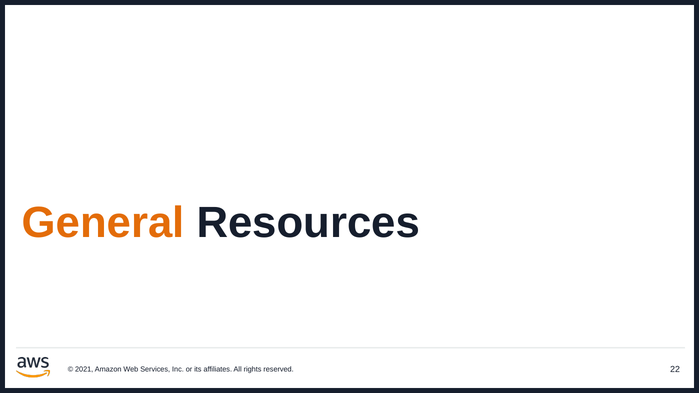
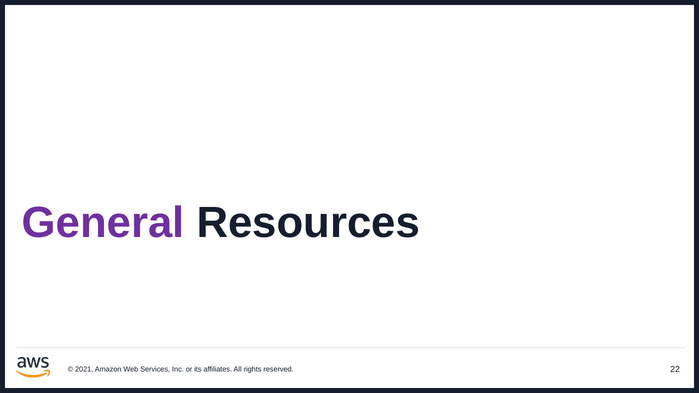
General colour: orange -> purple (103, 223)
